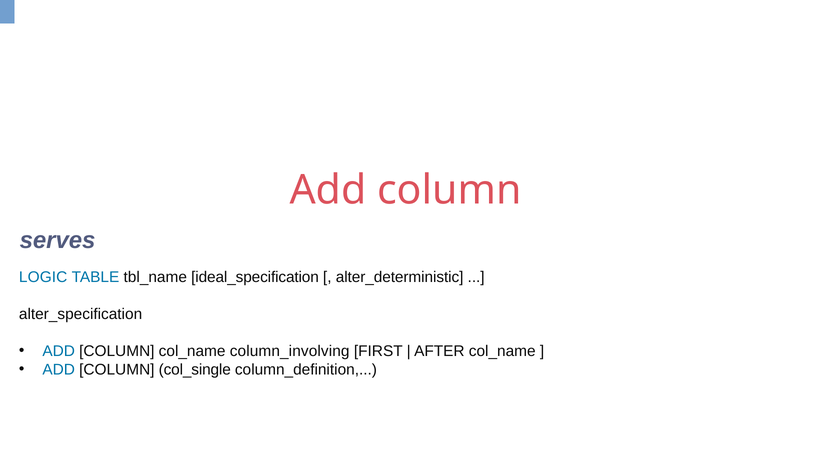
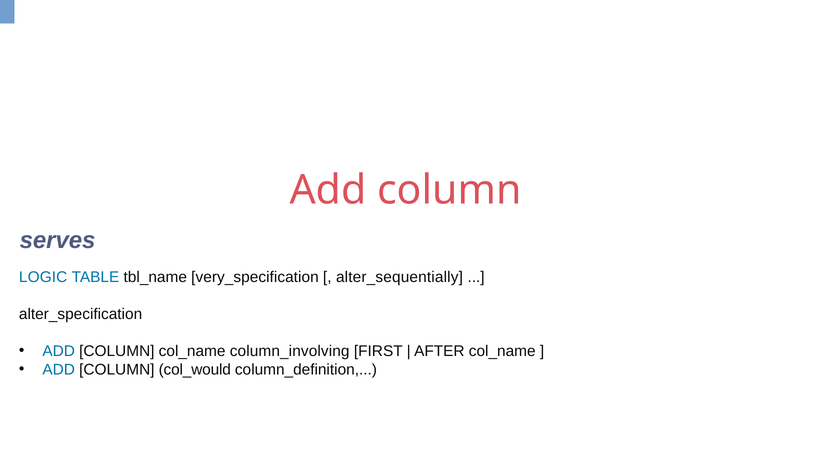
ideal_specification: ideal_specification -> very_specification (255, 277)
alter_deterministic: alter_deterministic -> alter_sequentially (399, 277)
col_single: col_single -> col_would (195, 369)
